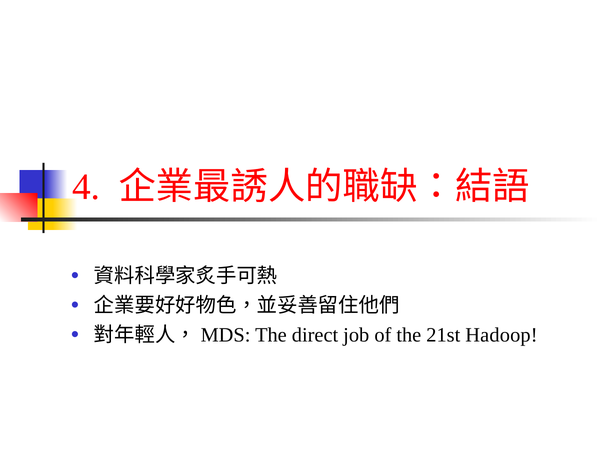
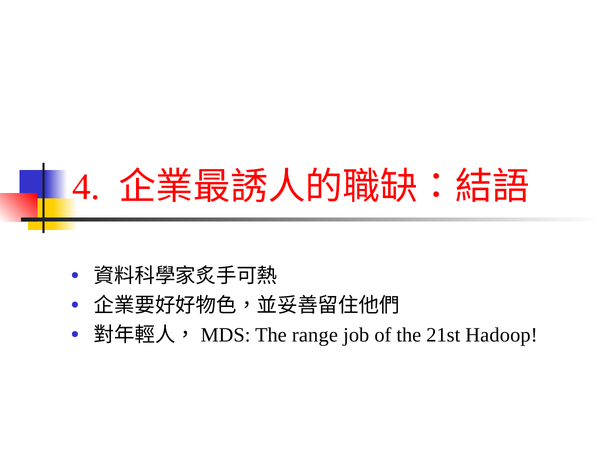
direct: direct -> range (315, 335)
